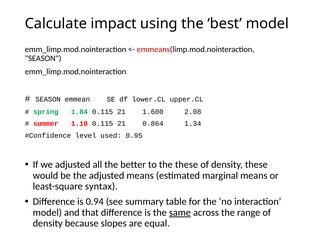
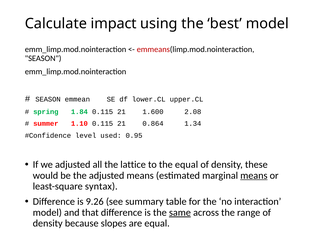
better: better -> lattice (133, 165)
the these: these -> equal (187, 165)
means underline: none -> present (254, 175)
0.94: 0.94 -> 9.26 (95, 202)
